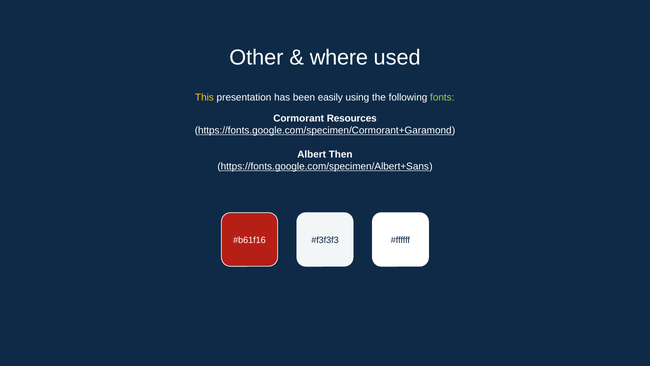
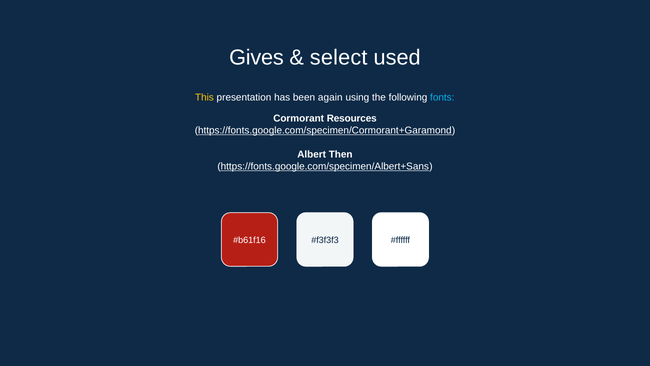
Other: Other -> Gives (256, 57)
where: where -> select (339, 57)
easily: easily -> again (330, 98)
fonts colour: light green -> light blue (442, 98)
